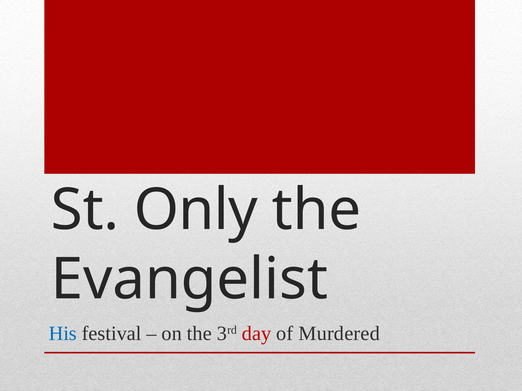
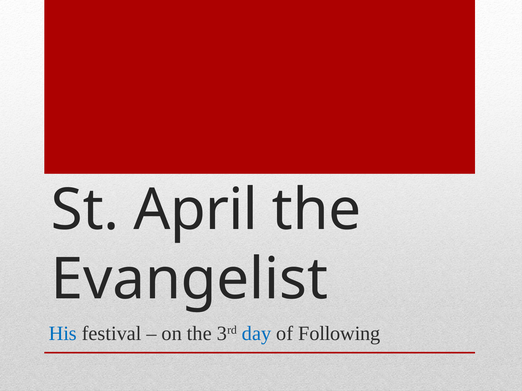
Only: Only -> April (196, 210)
day colour: red -> blue (257, 334)
Murdered: Murdered -> Following (339, 334)
